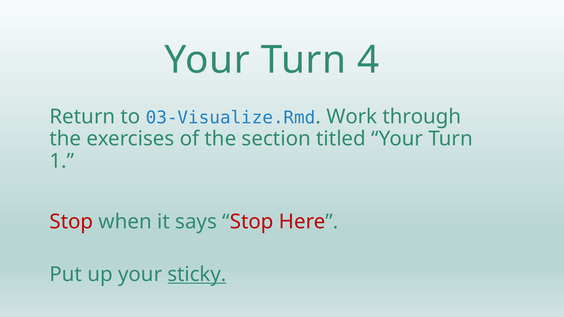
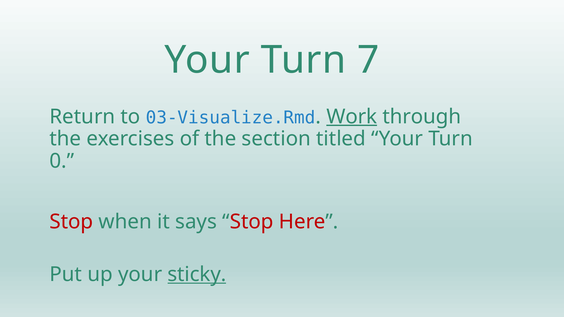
4: 4 -> 7 (368, 60)
Work underline: none -> present (352, 117)
1: 1 -> 0 (62, 161)
